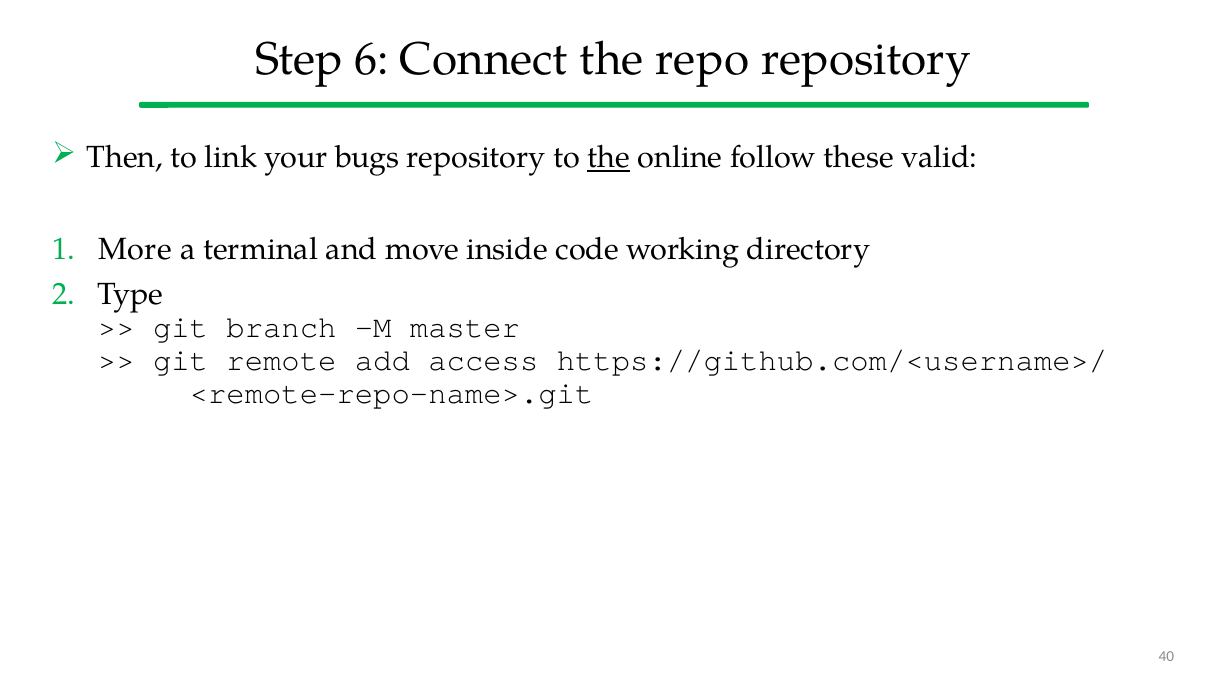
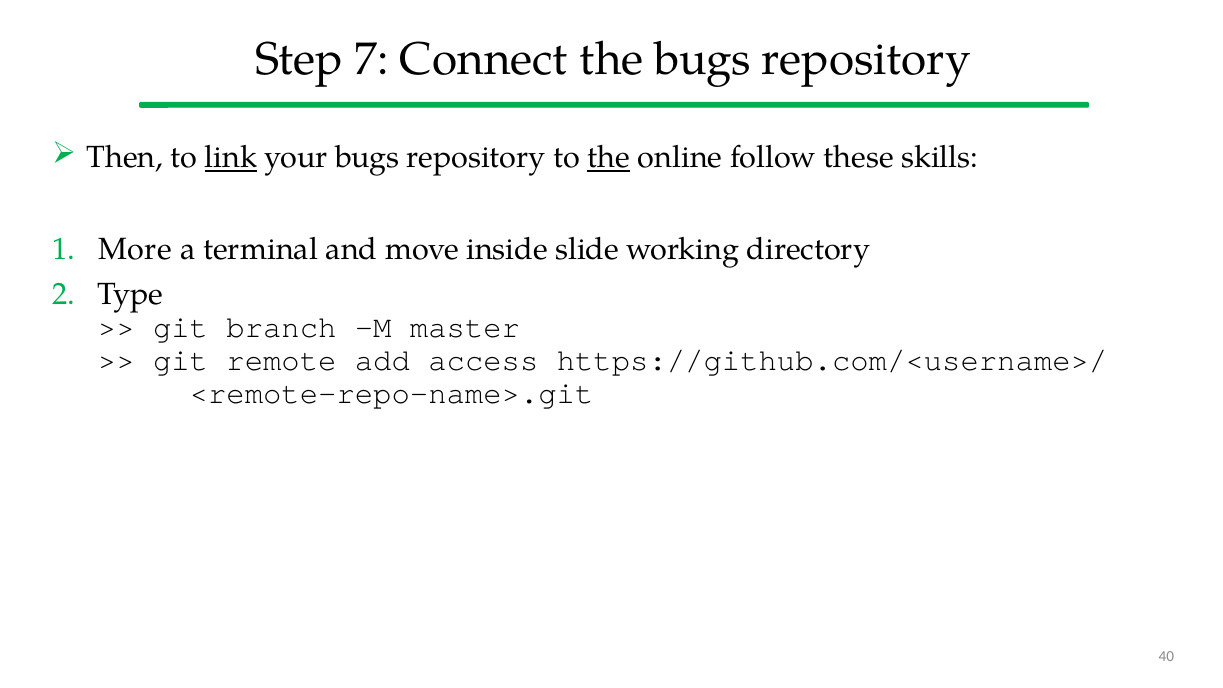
6: 6 -> 7 (371, 59)
the repo: repo -> bugs (703, 59)
link underline: none -> present (231, 157)
valid: valid -> skills (940, 157)
code: code -> slide (587, 249)
